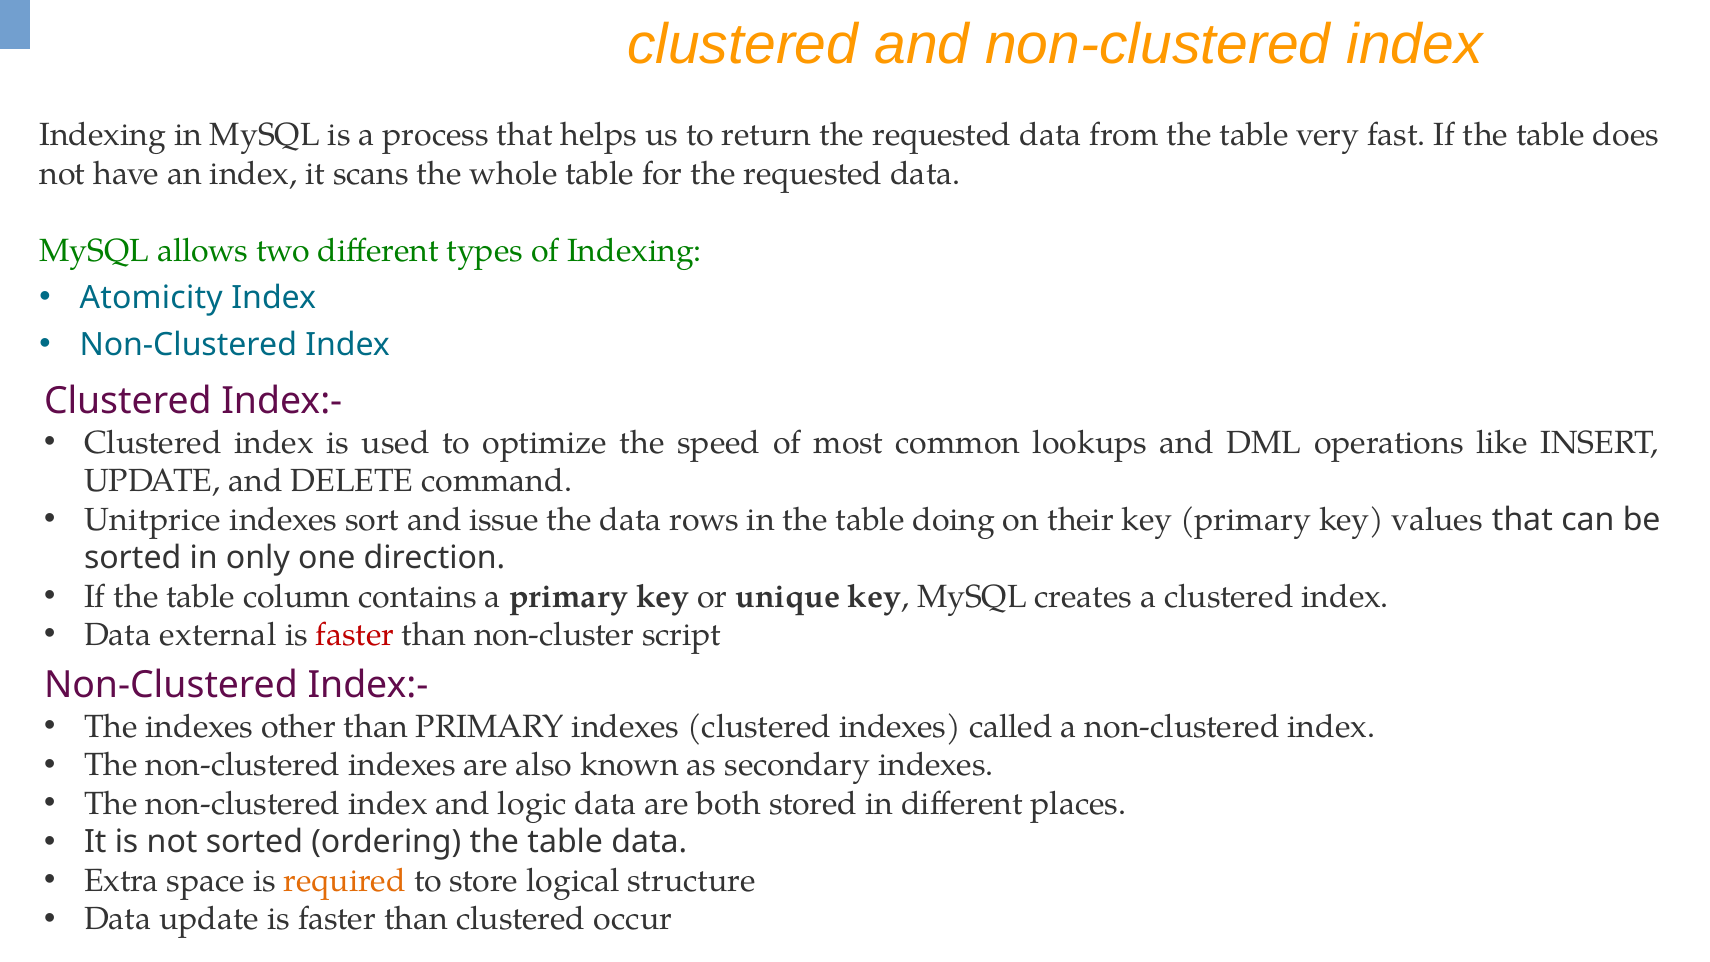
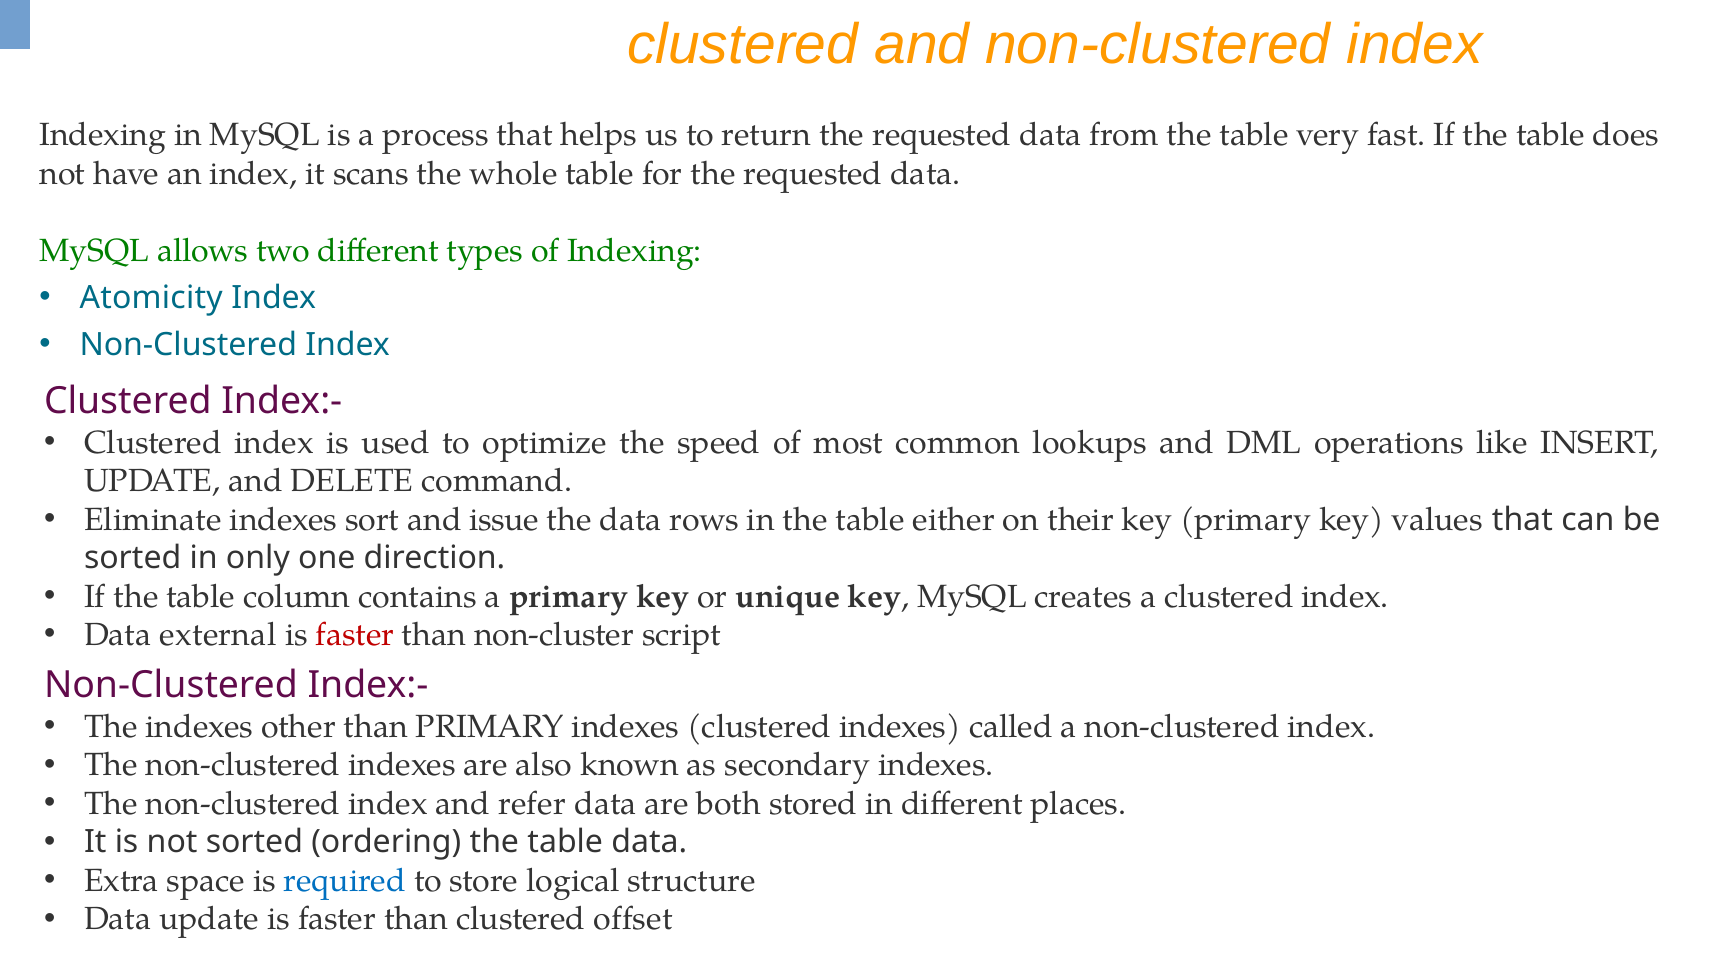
Unitprice: Unitprice -> Eliminate (153, 519)
doing: doing -> either (954, 519)
logic: logic -> refer (532, 804)
required colour: orange -> blue (345, 881)
occur: occur -> offset (633, 919)
